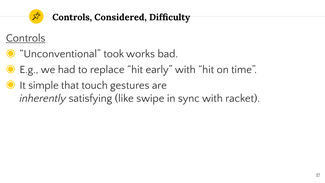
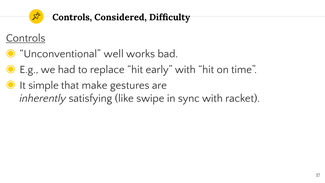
took: took -> well (114, 54)
touch: touch -> make (95, 85)
